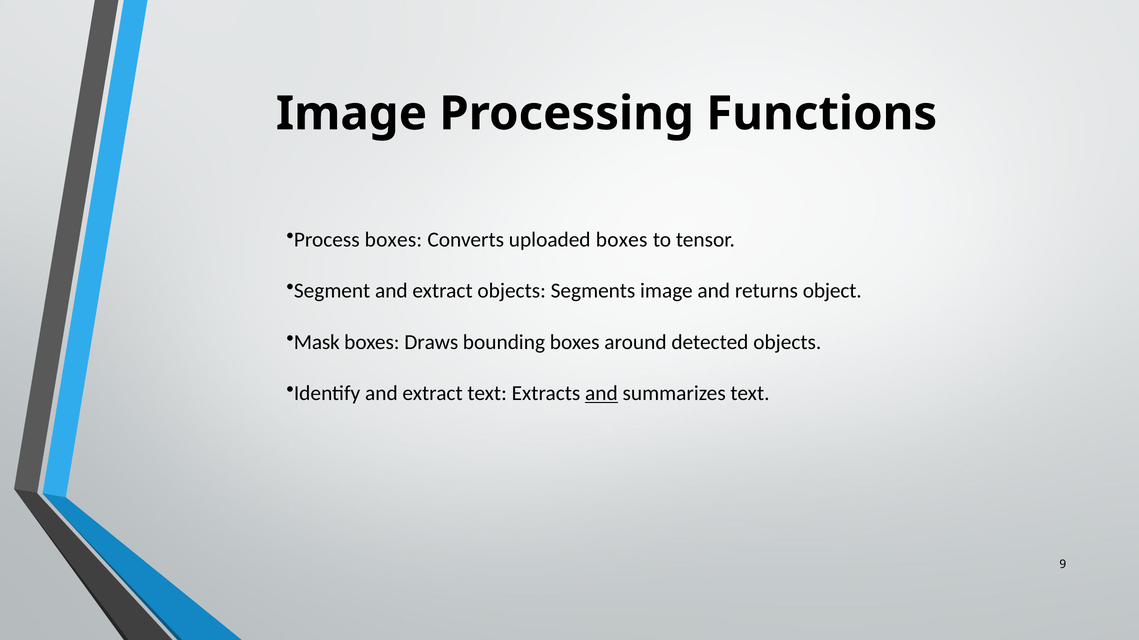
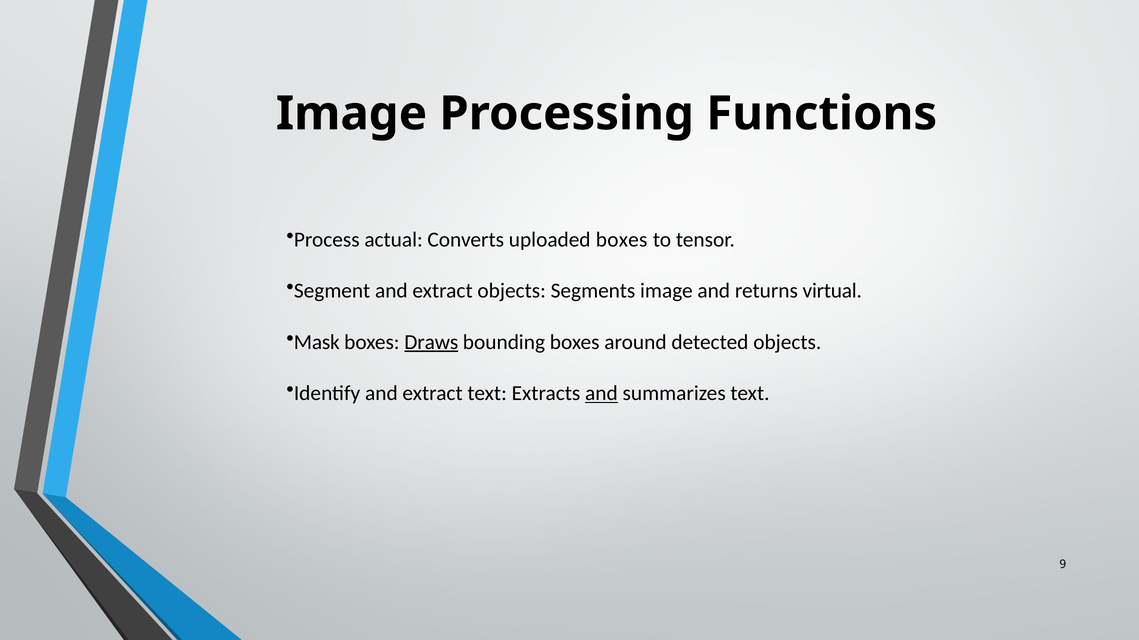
Process boxes: boxes -> actual (394, 240)
object: object -> virtual (832, 291)
Draws underline: none -> present (431, 342)
